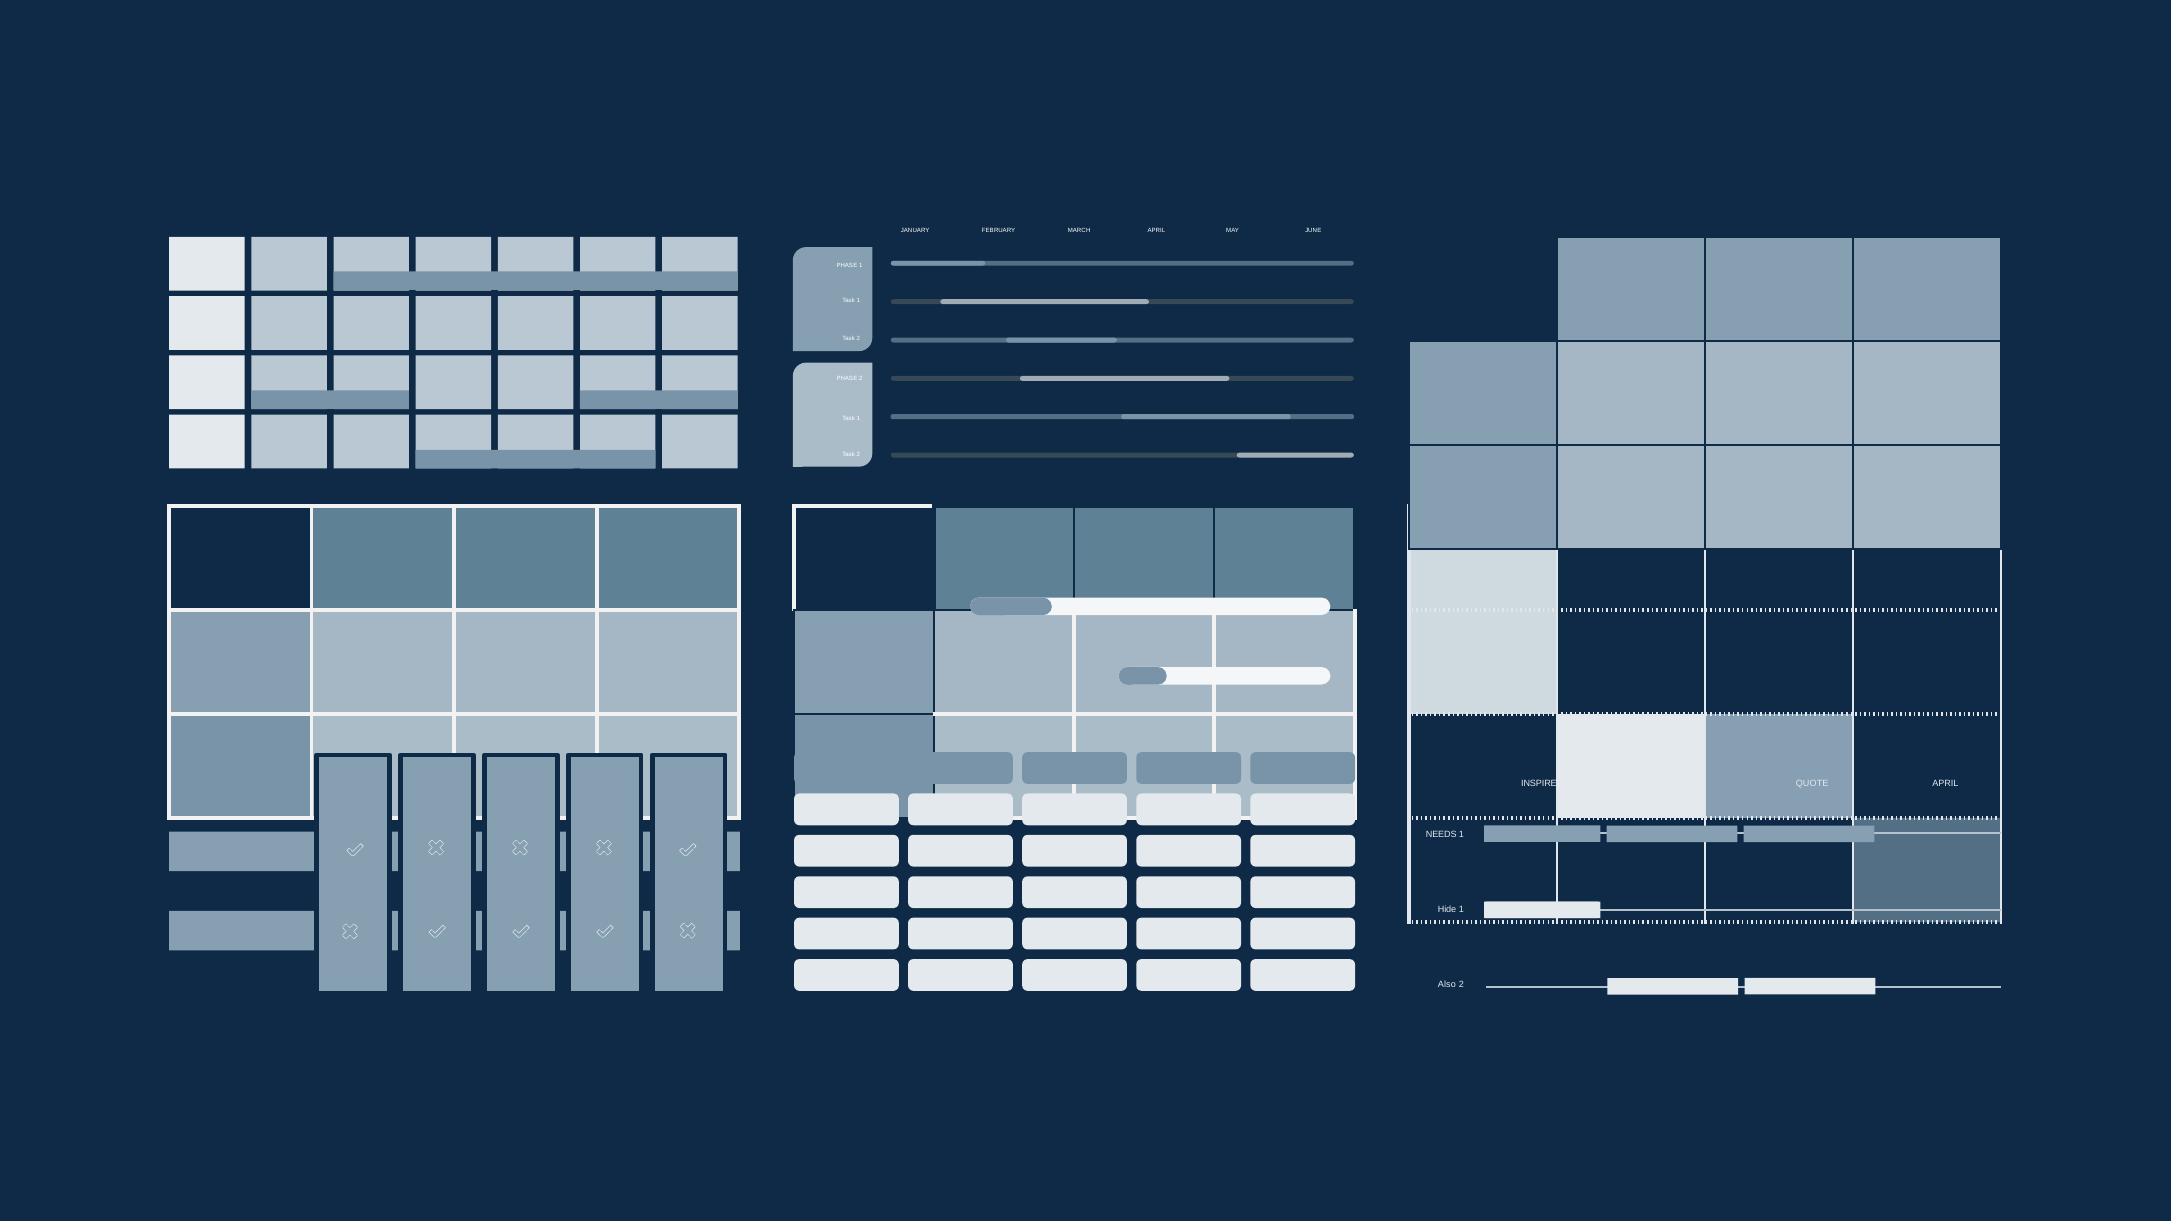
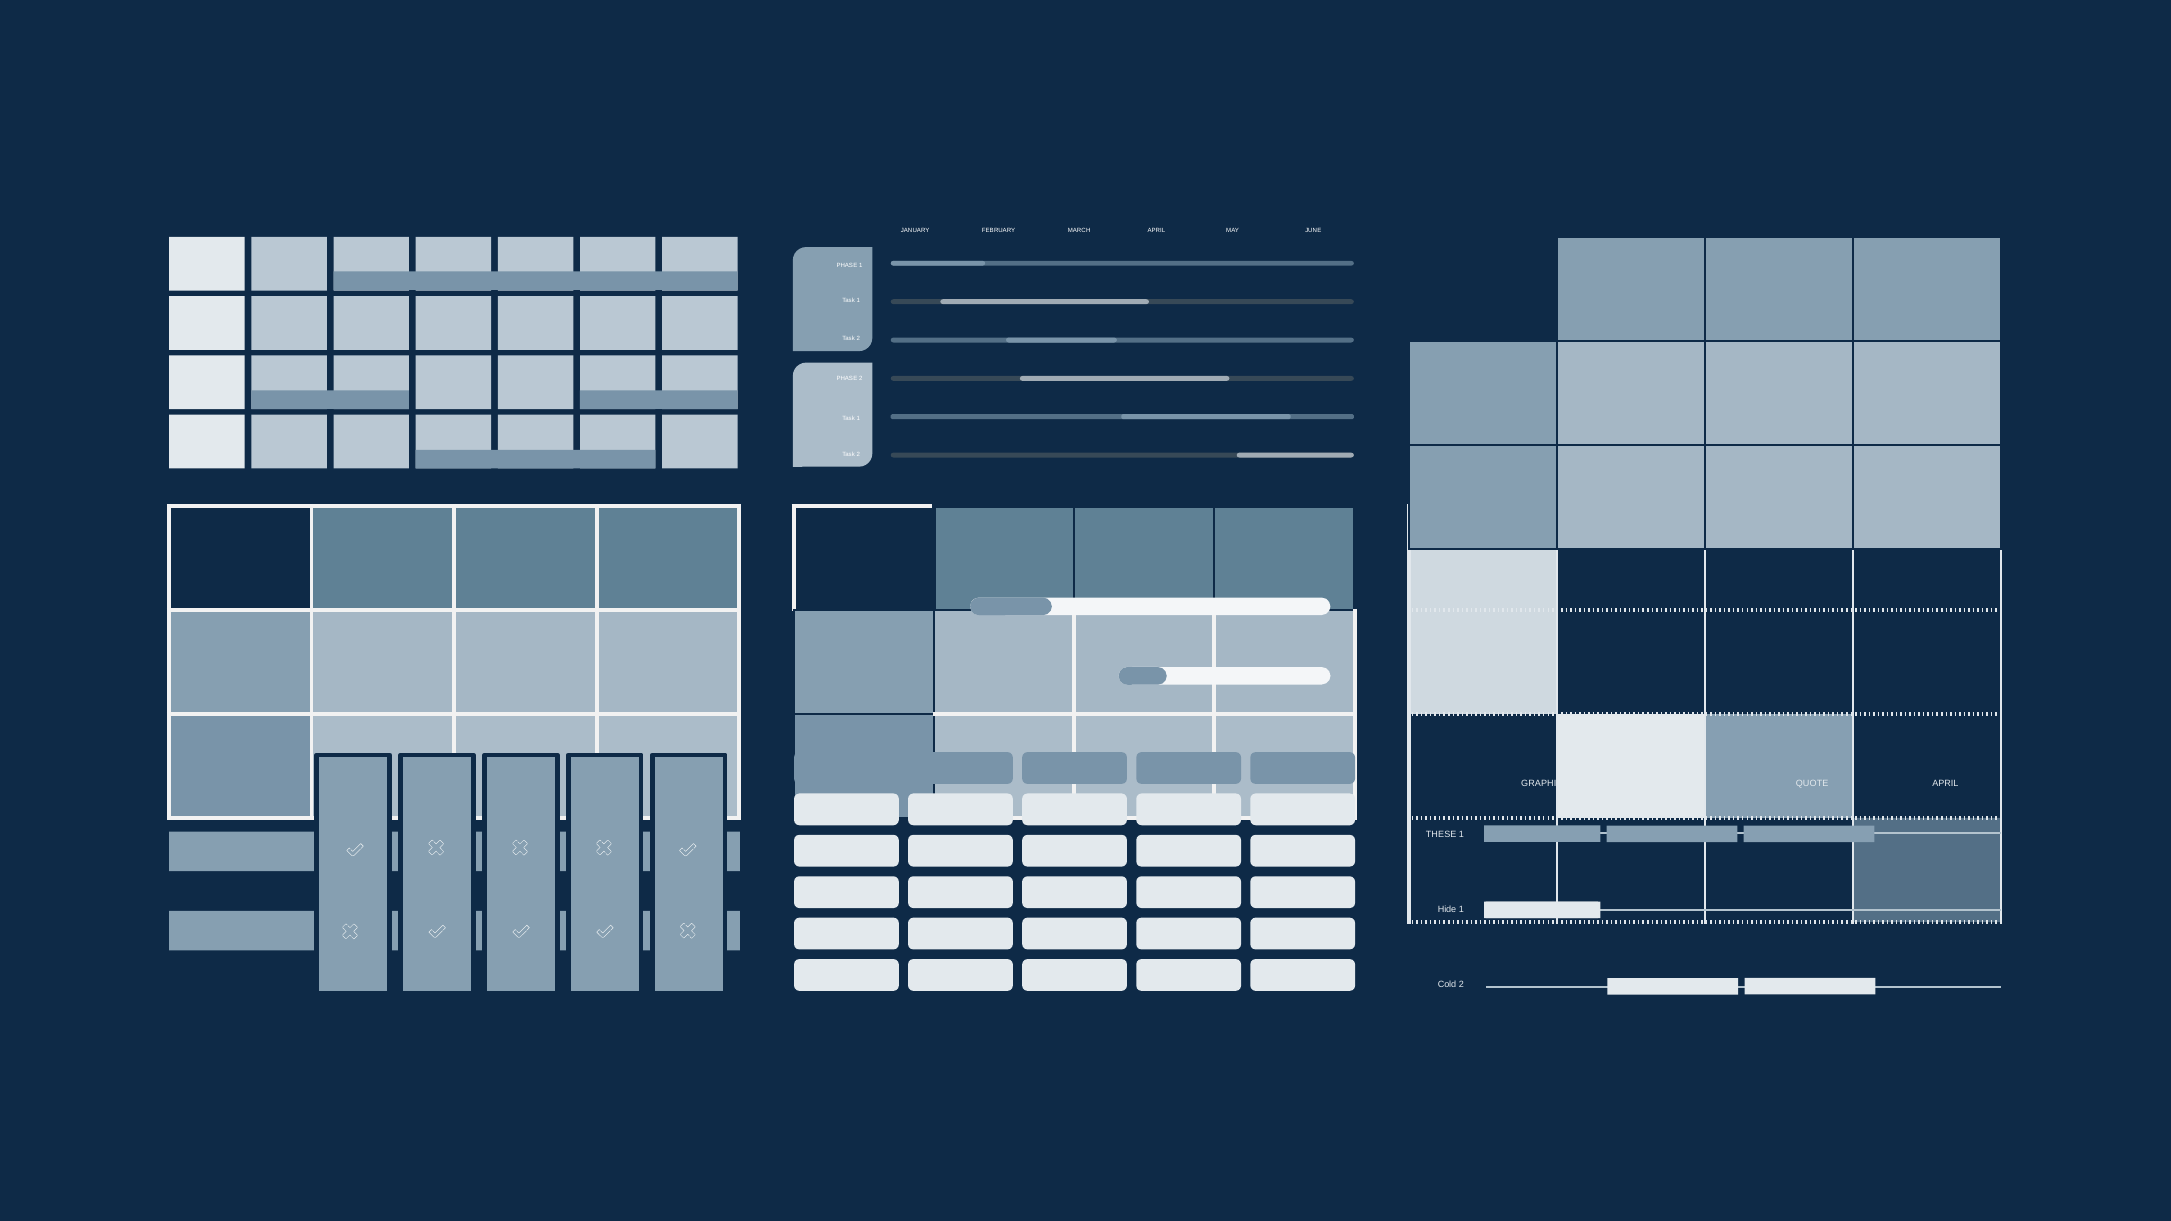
INSPIRED: INSPIRED -> GRAPHIC (1542, 784)
NEEDS: NEEDS -> THESE (1441, 834)
Also: Also -> Cold (1447, 984)
